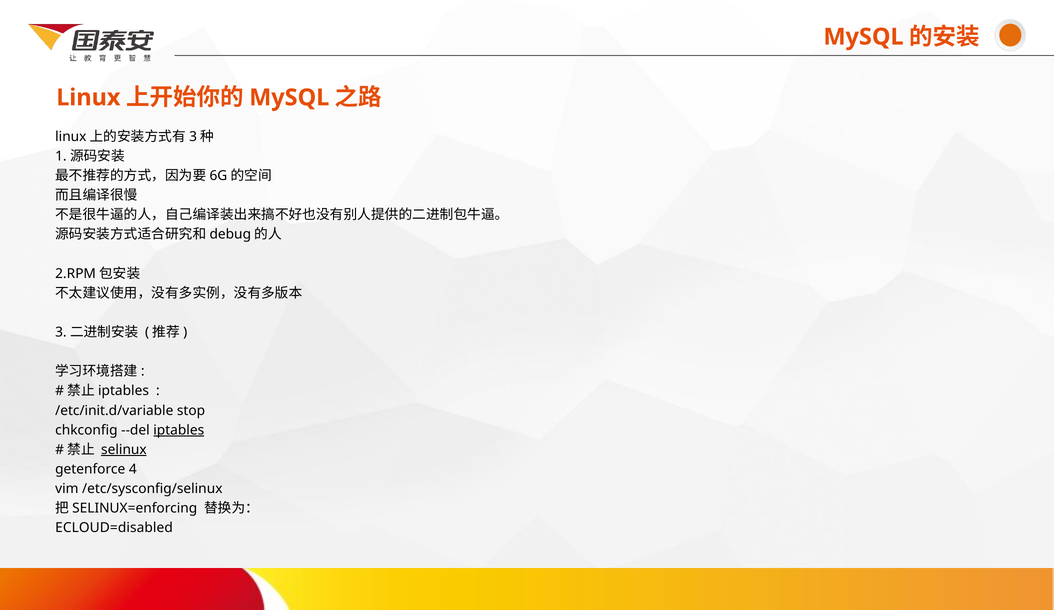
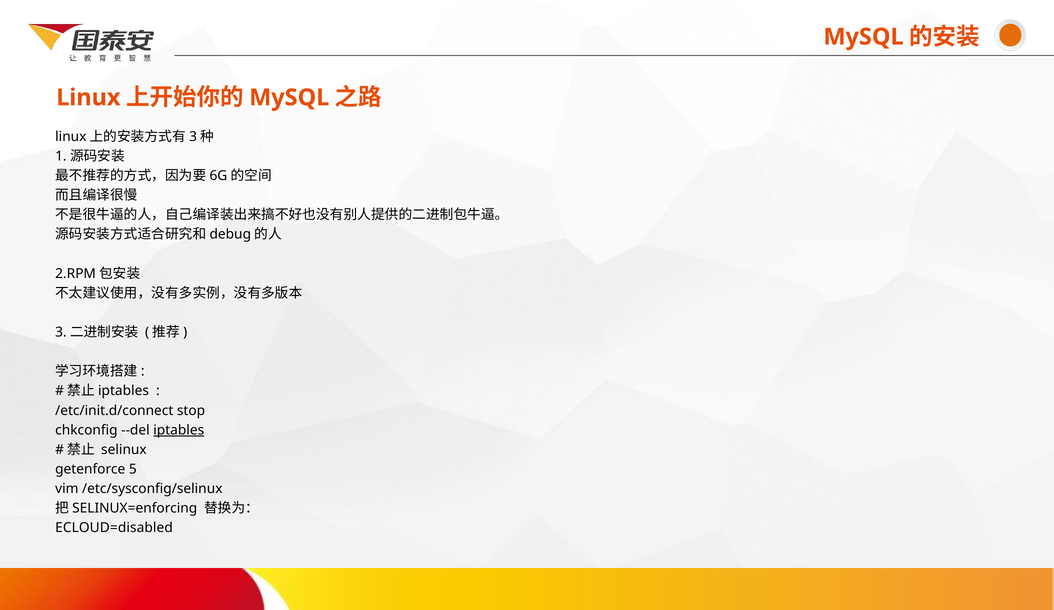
/etc/init.d/variable: /etc/init.d/variable -> /etc/init.d/connect (114, 411)
selinux underline: present -> none (124, 450)
4: 4 -> 5 (133, 469)
